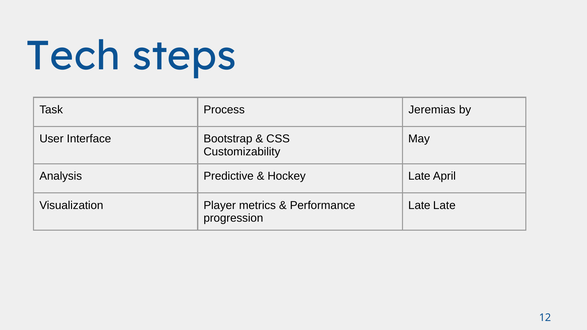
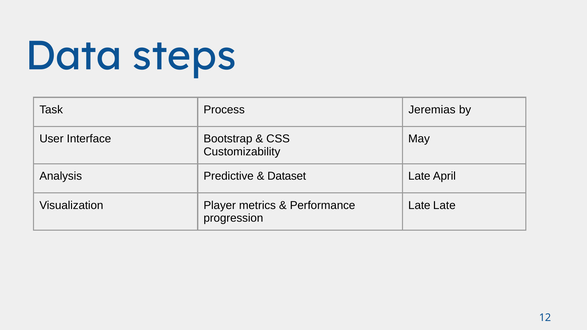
Tech: Tech -> Data (74, 56)
Hockey: Hockey -> Dataset (287, 176)
